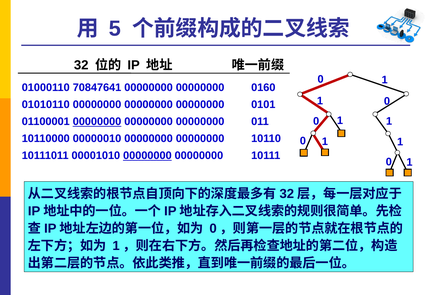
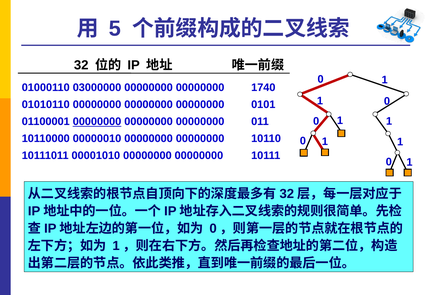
70847641: 70847641 -> 03000000 (97, 87)
0160: 0160 -> 1740 (263, 87)
00000000 underline: present -> none (147, 155)
